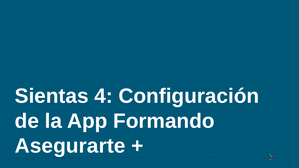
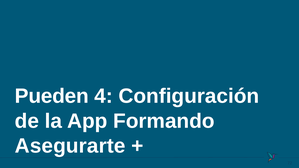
Sientas: Sientas -> Pueden (52, 96)
